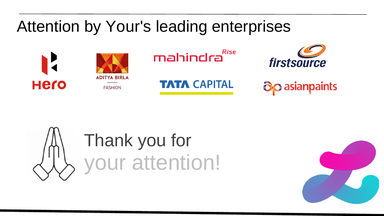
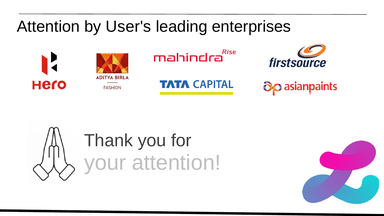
Your's: Your's -> User's (128, 27)
